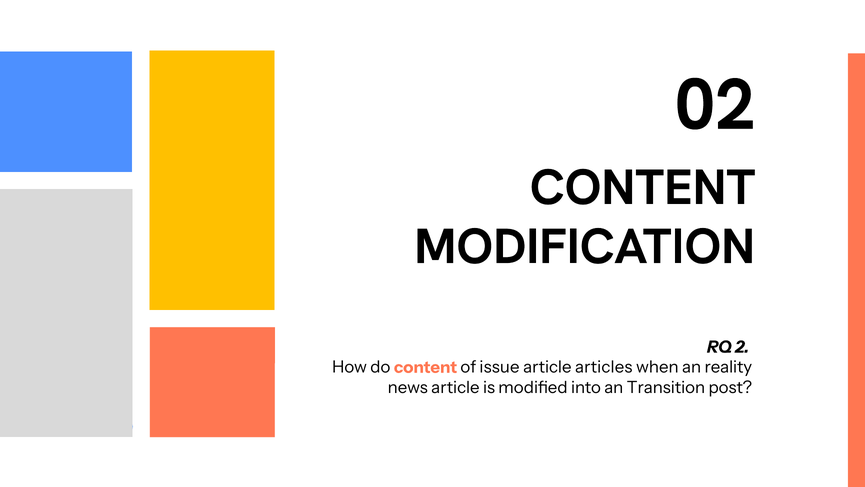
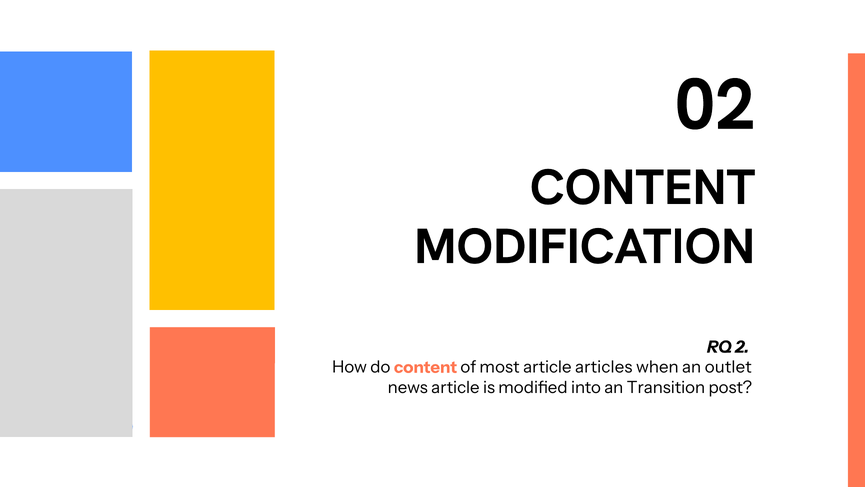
issue: issue -> most (500, 367)
reality: reality -> outlet (728, 367)
